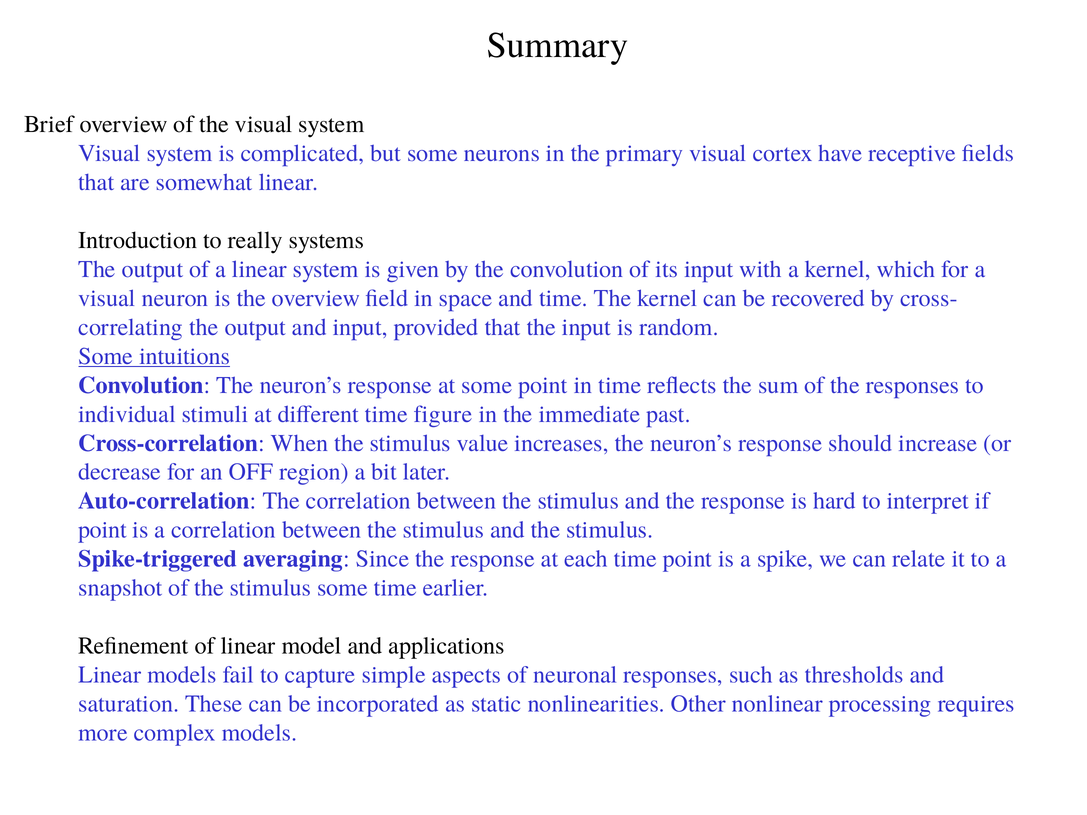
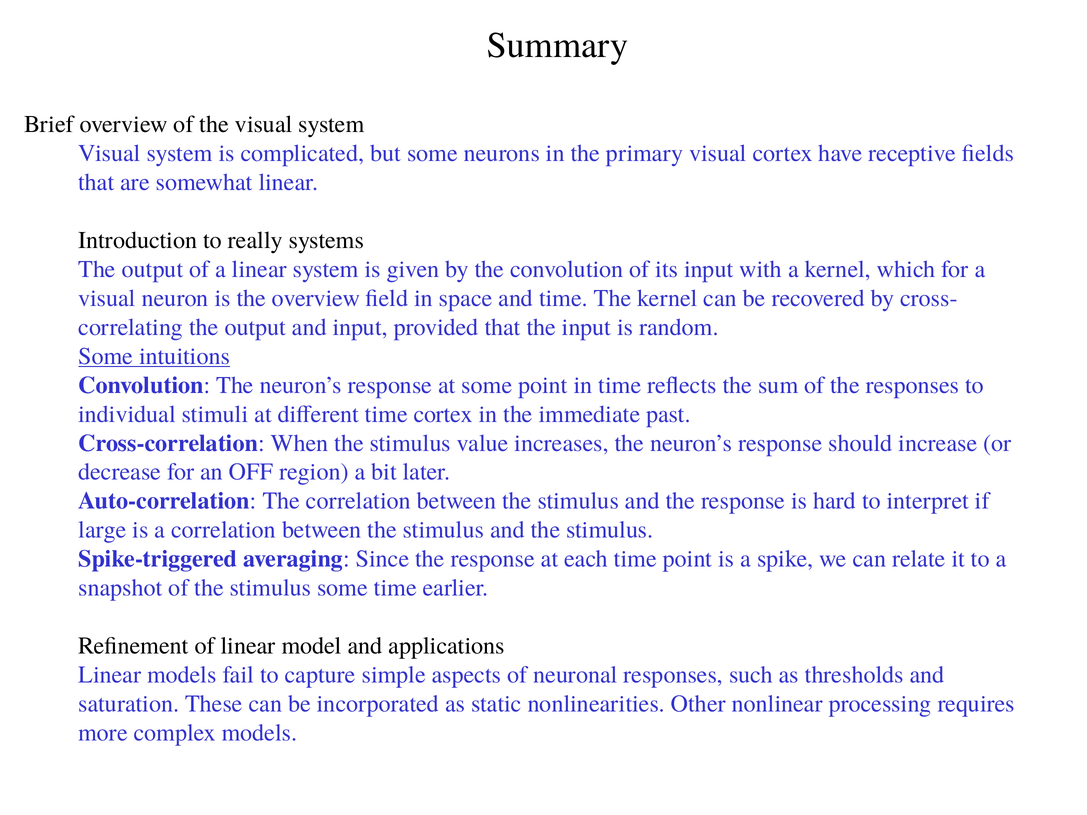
time figure: figure -> cortex (443, 414)
point: point -> large (102, 530)
